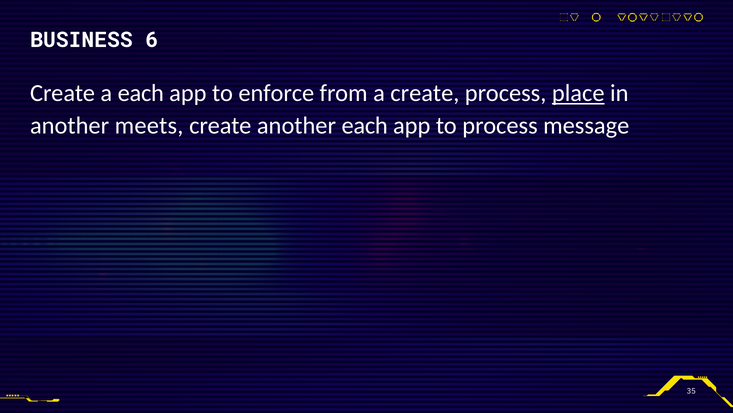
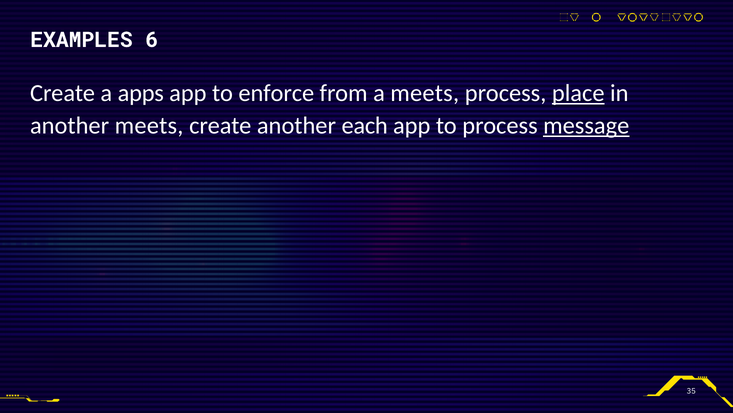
BUSINESS: BUSINESS -> EXAMPLES (81, 40)
a each: each -> apps (141, 93)
a create: create -> meets (425, 93)
message underline: none -> present (586, 125)
